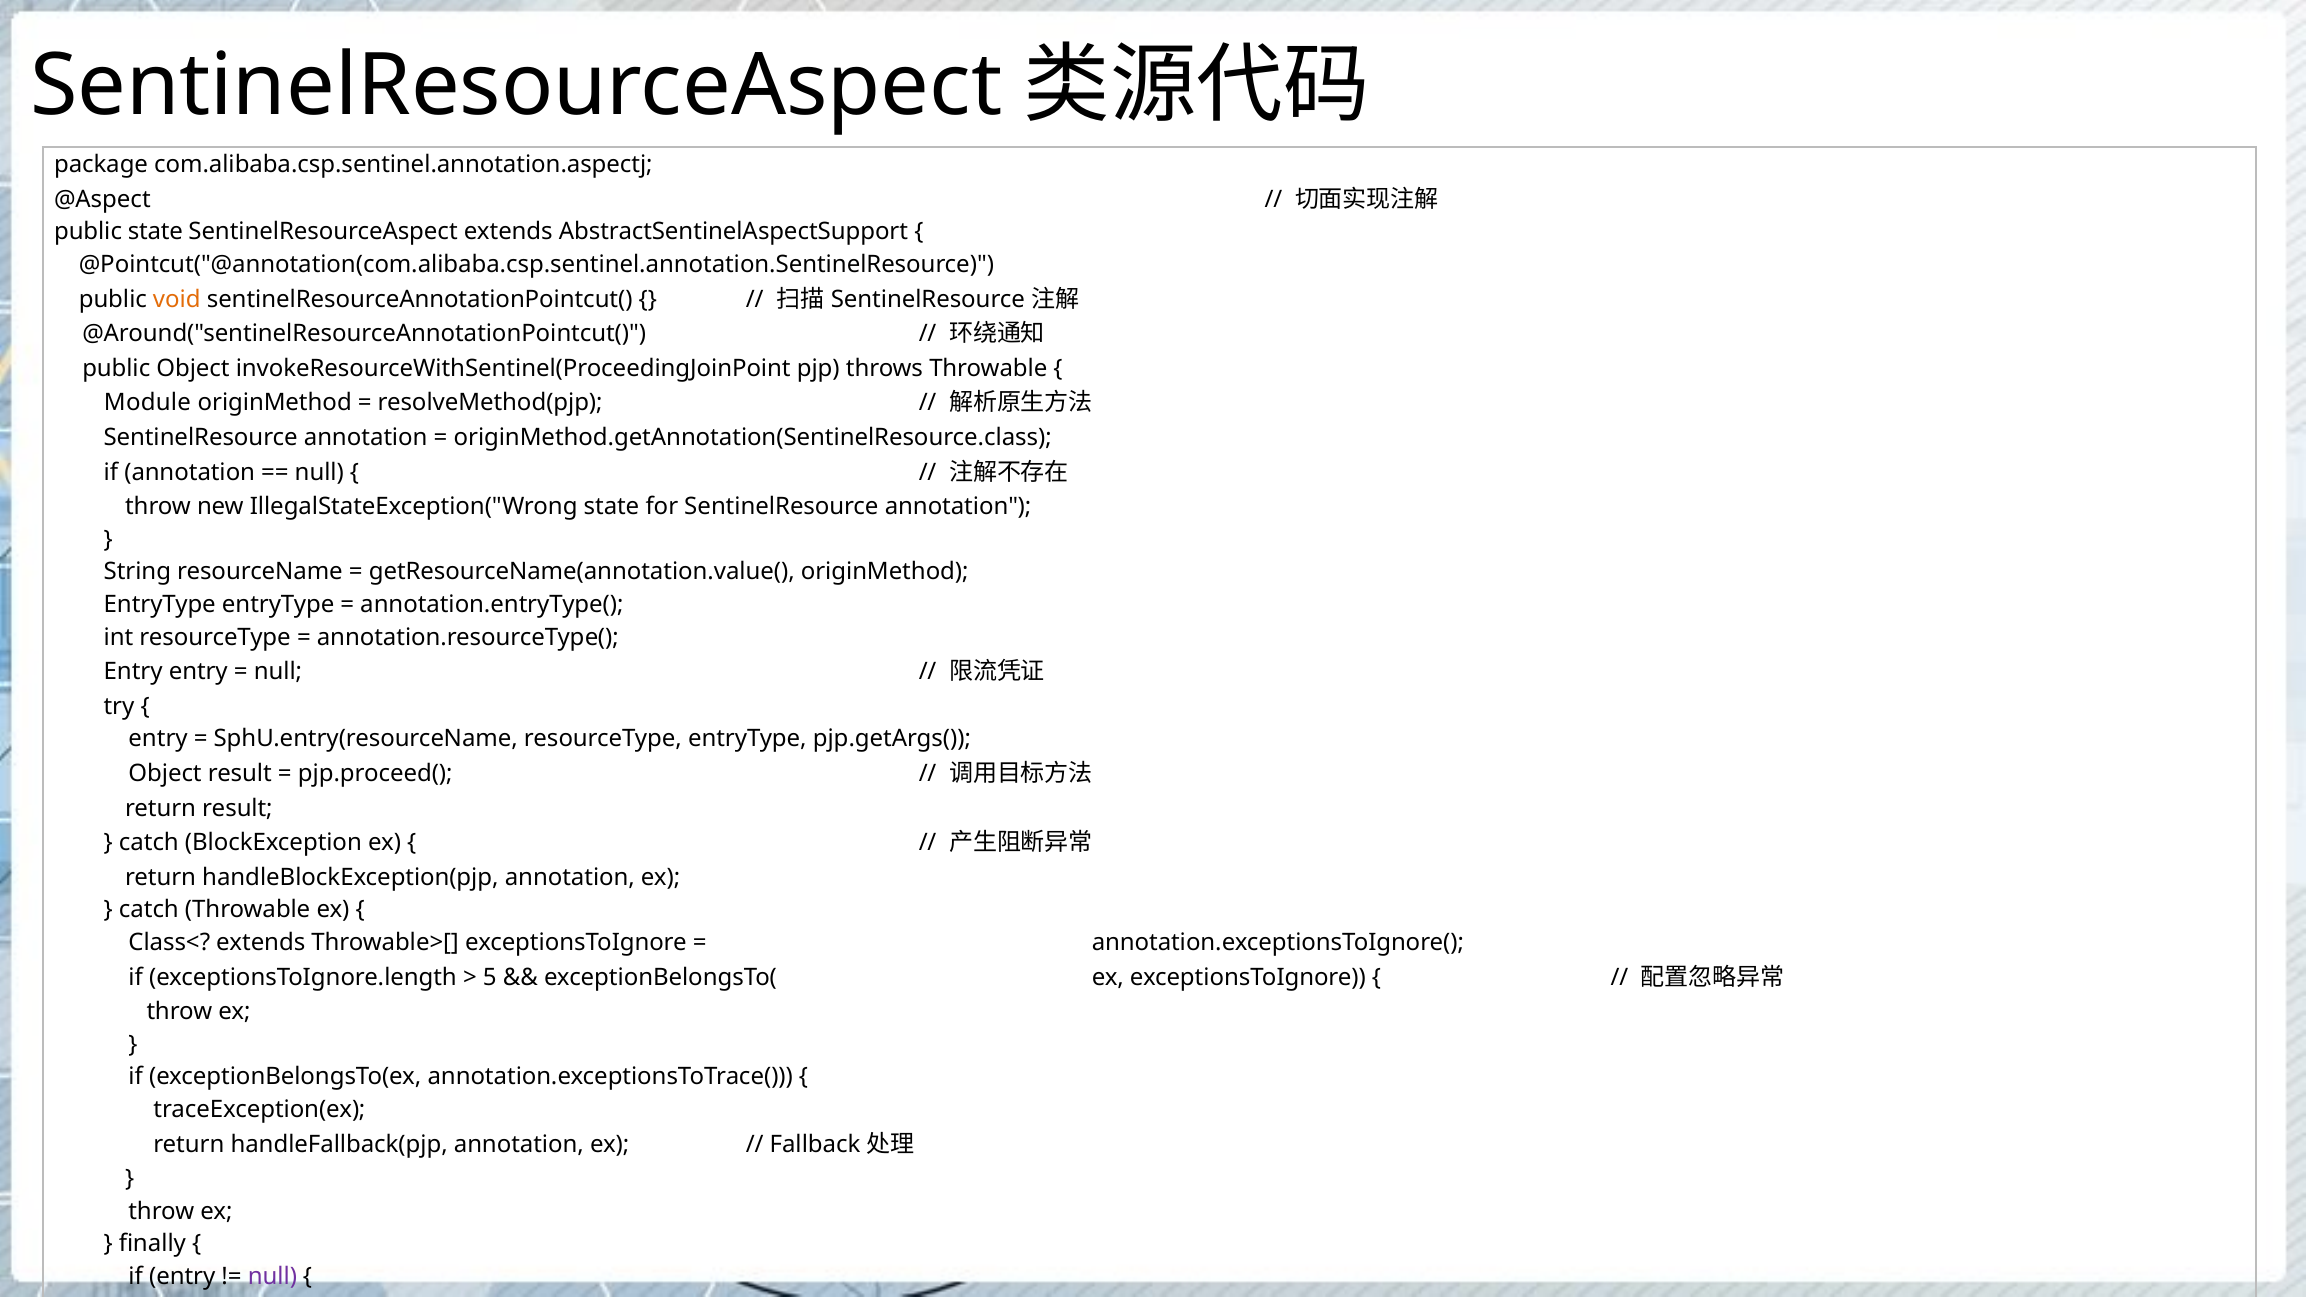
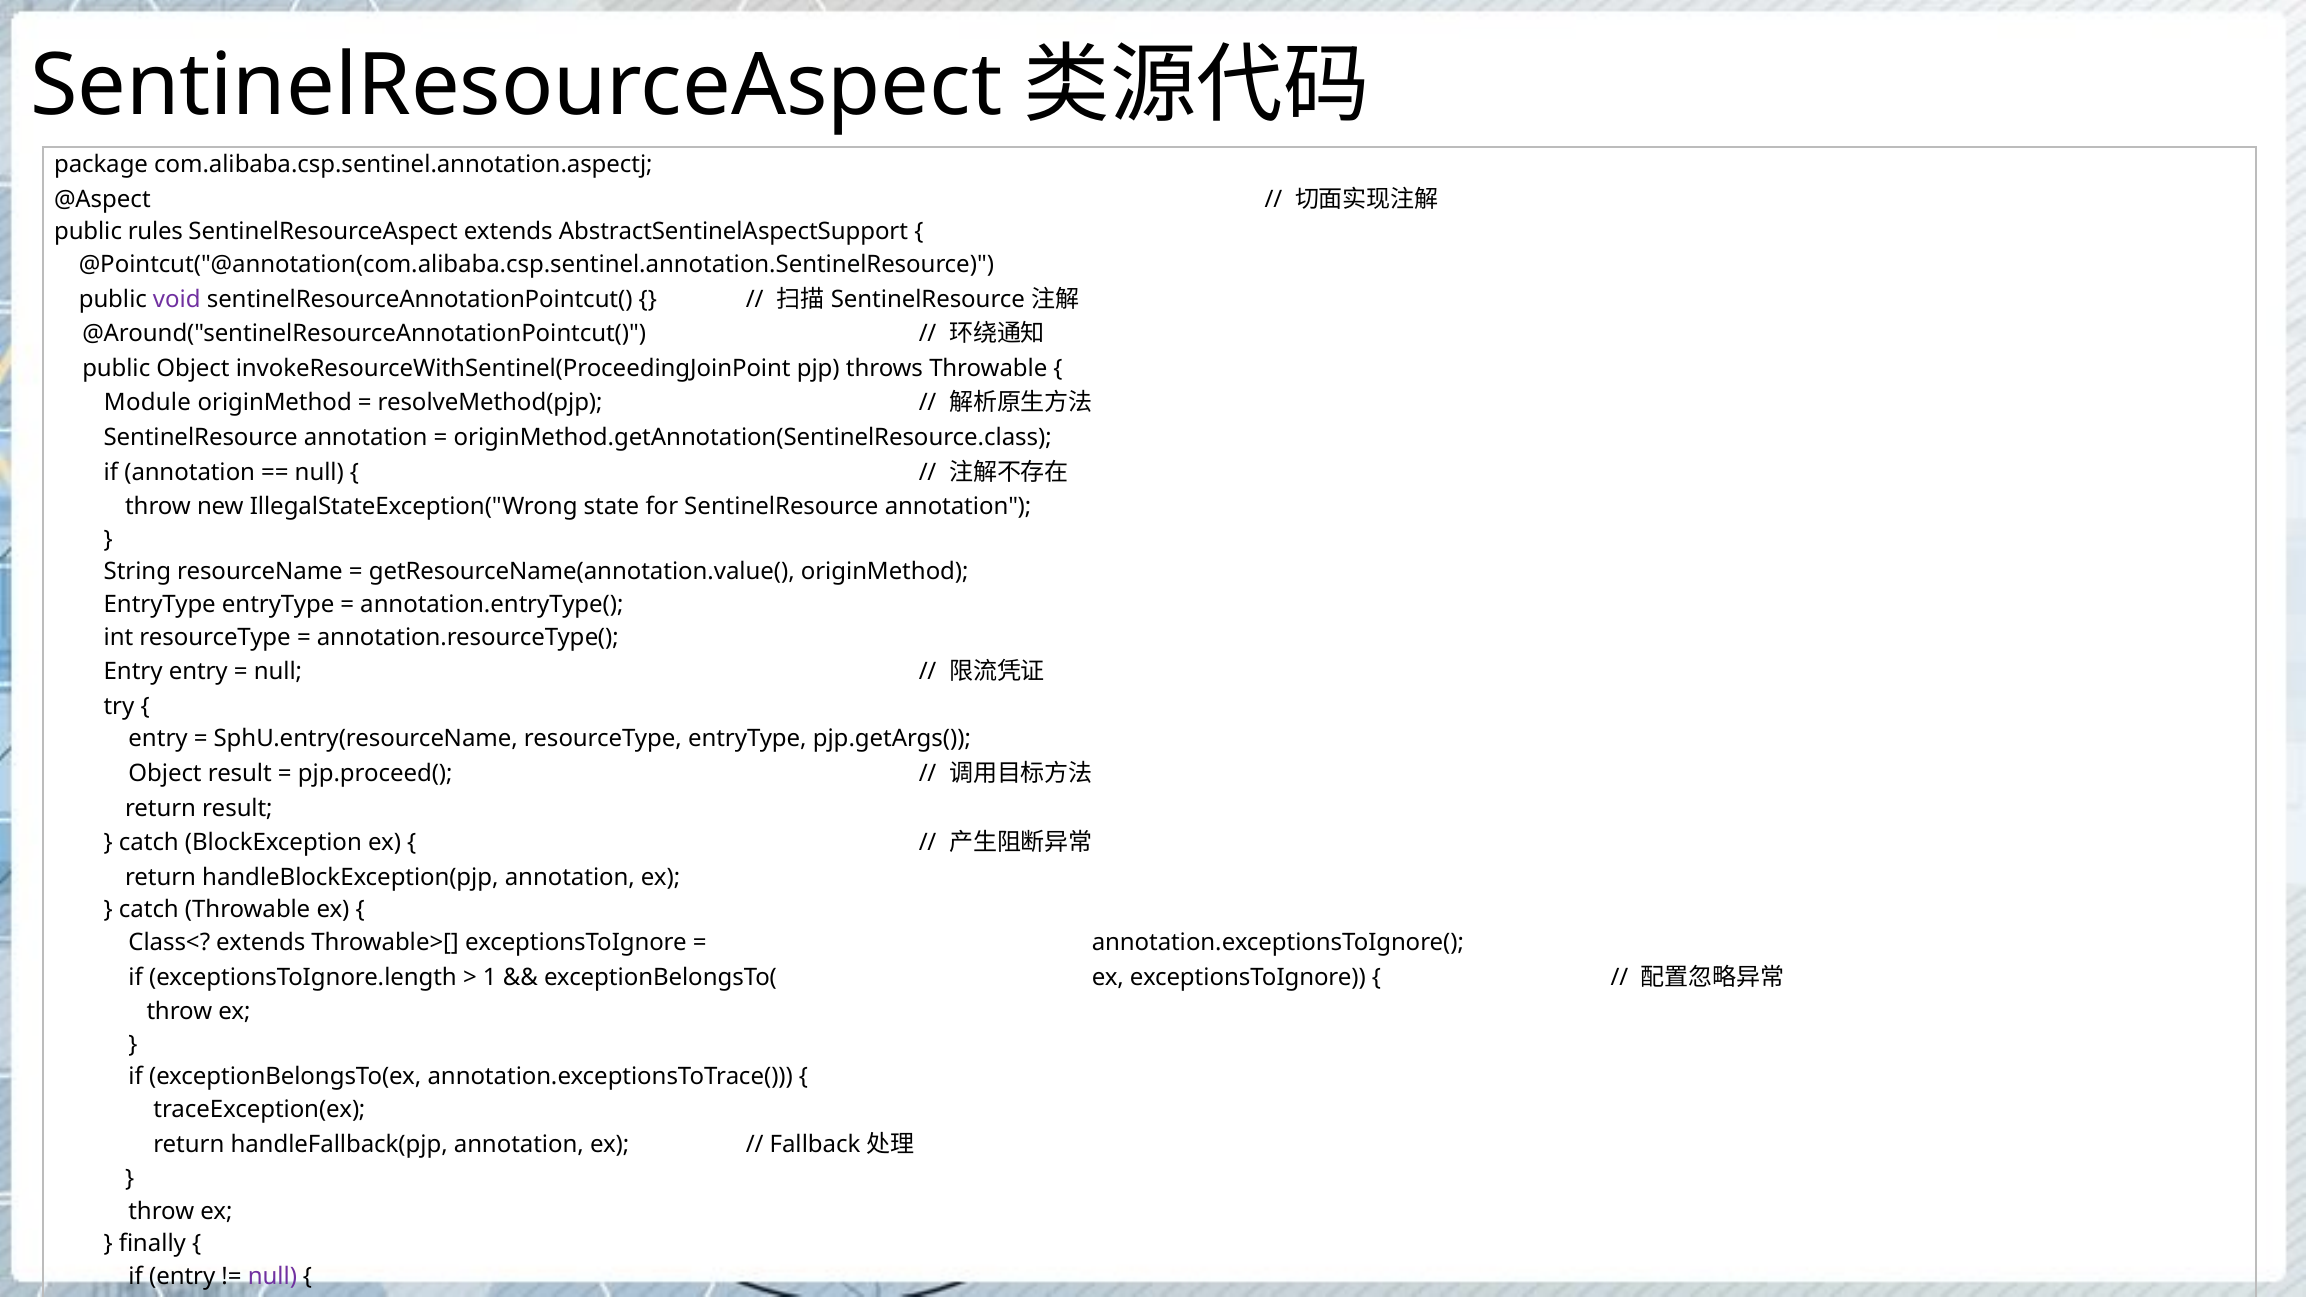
public state: state -> rules (155, 232)
void colour: orange -> purple (177, 299)
5: 5 -> 1 (490, 977)
